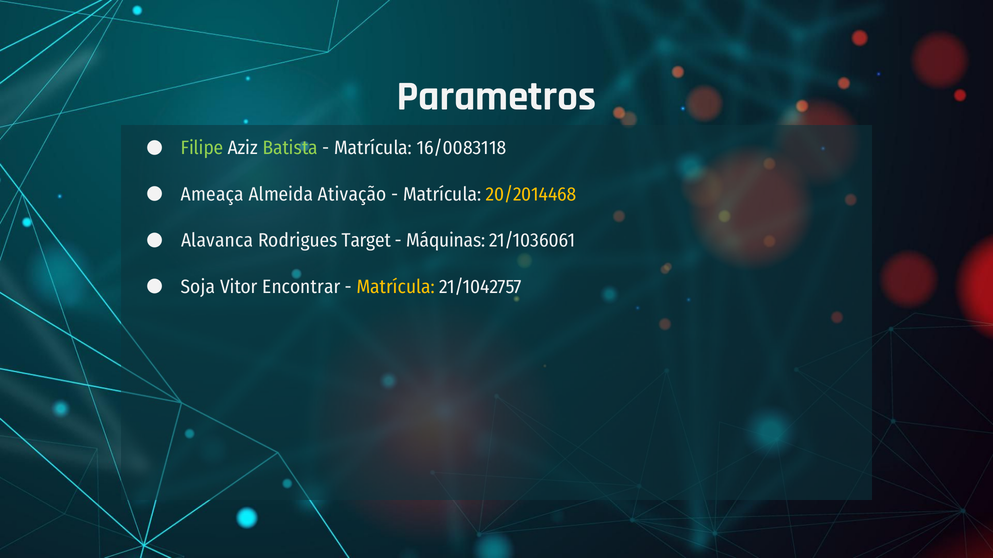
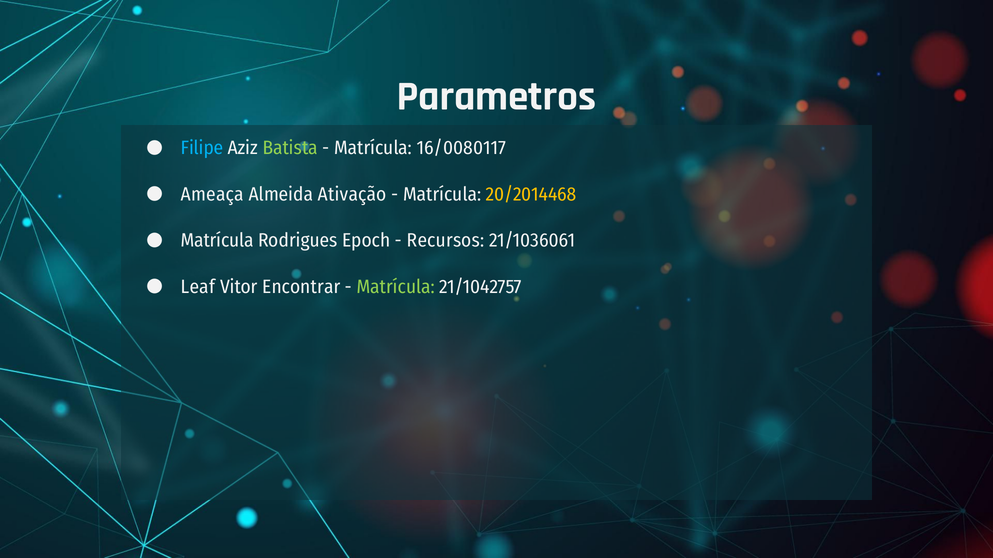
Filipe colour: light green -> light blue (202, 148)
16/0083118: 16/0083118 -> 16/0080117 (461, 148)
Alavanca: Alavanca -> Matrícula (217, 241)
Target: Target -> Epoch (366, 241)
Máquinas: Máquinas -> Recursos (446, 241)
Soja: Soja -> Leaf (198, 287)
Matrícula colour: yellow -> light green (396, 287)
